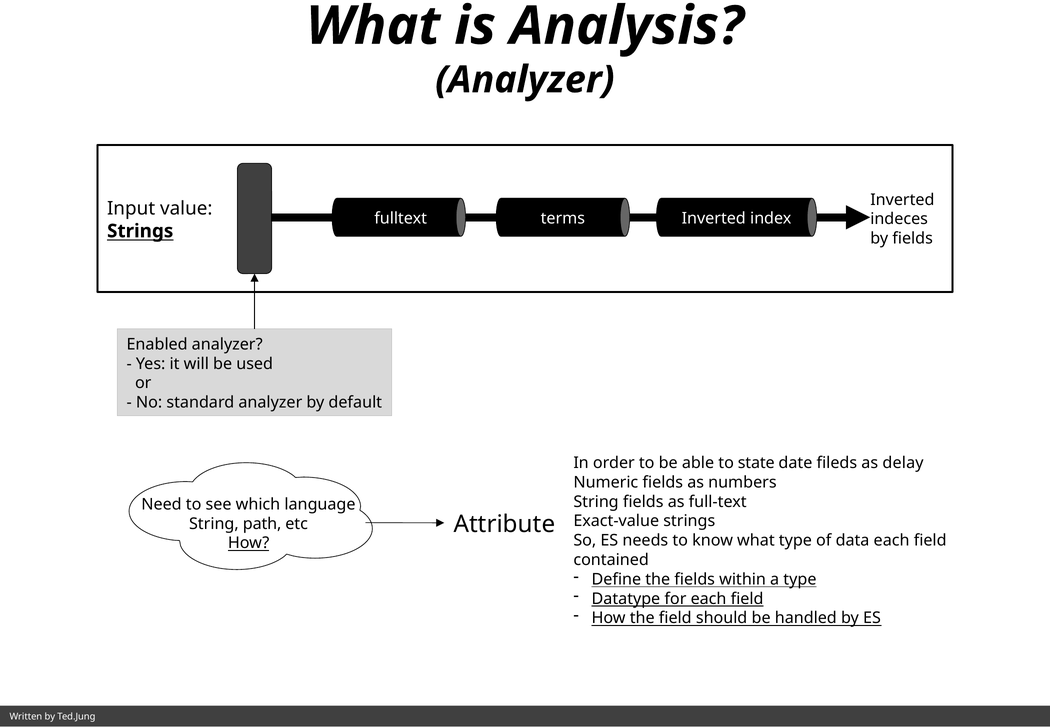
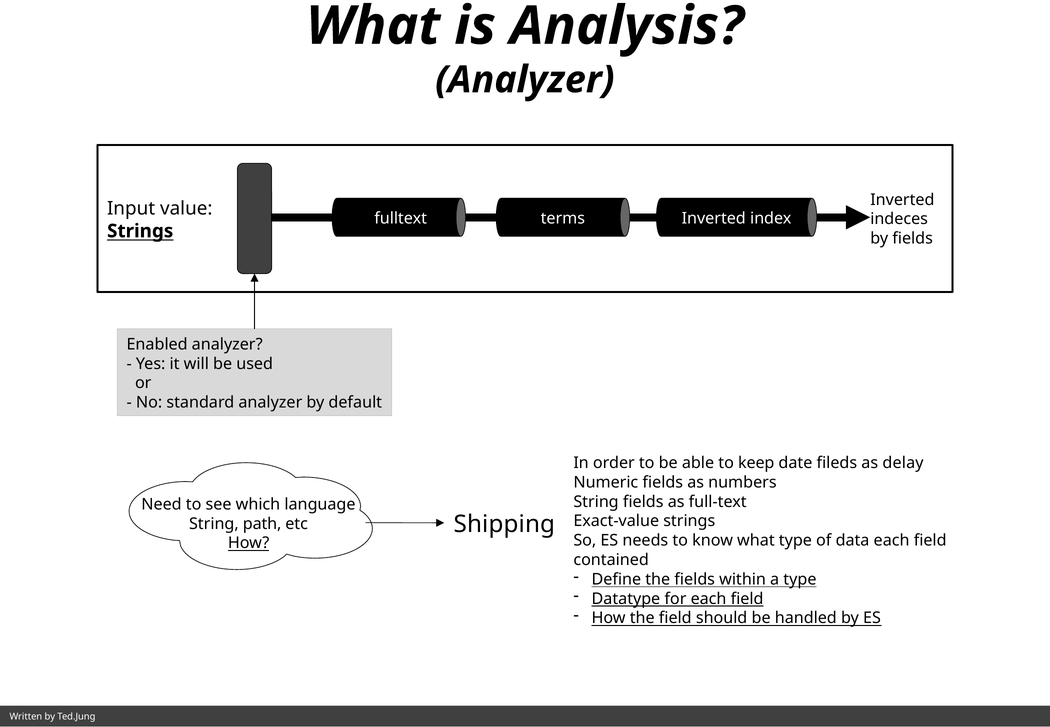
state: state -> keep (756, 463)
Attribute: Attribute -> Shipping (504, 524)
